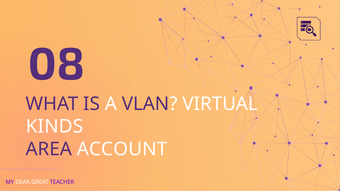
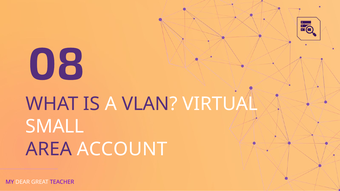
KINDS: KINDS -> SMALL (55, 127)
